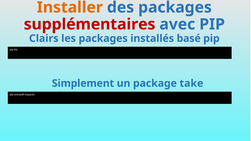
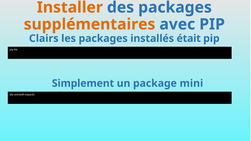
supplémentaires colour: red -> orange (90, 24)
basé: basé -> était (189, 38)
take: take -> mini (191, 83)
